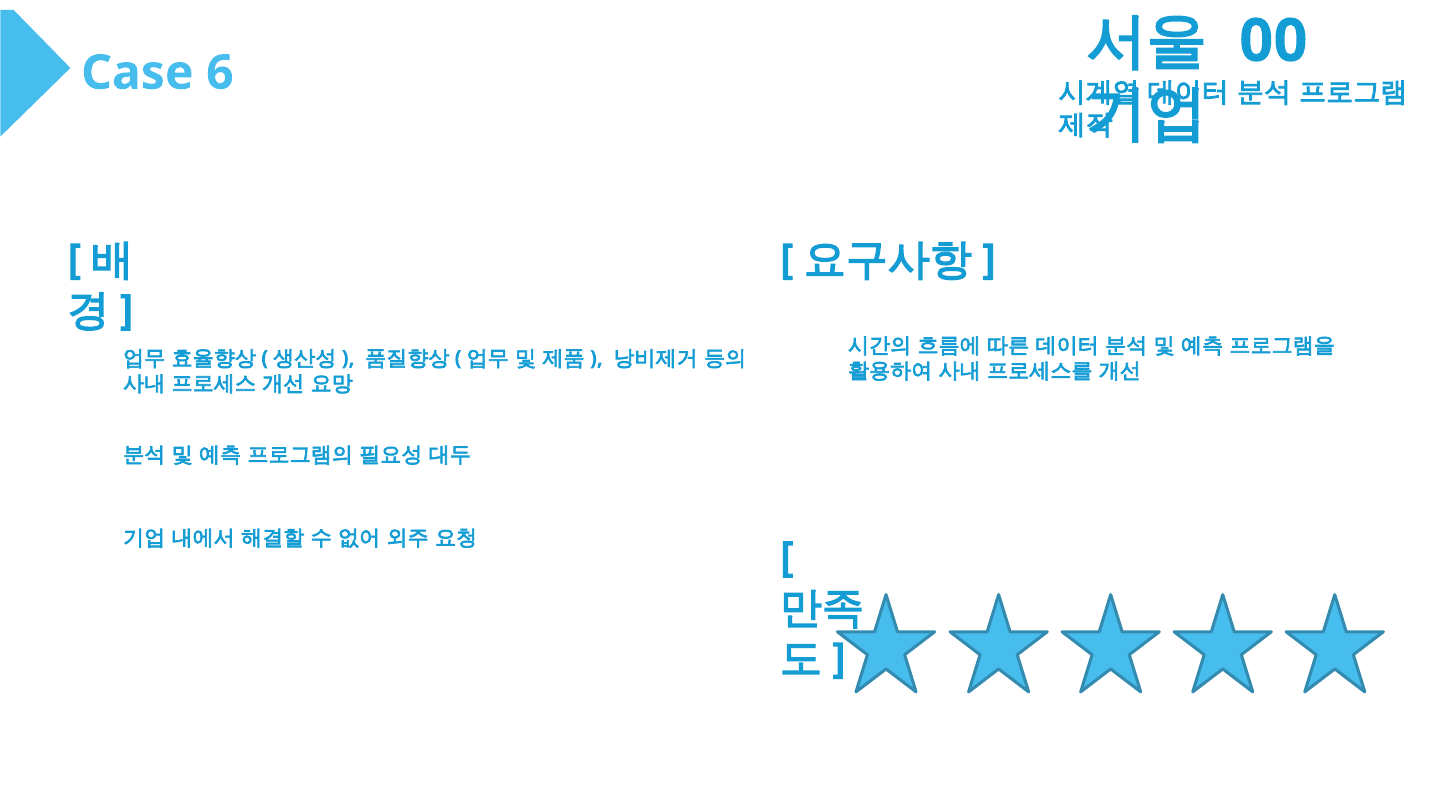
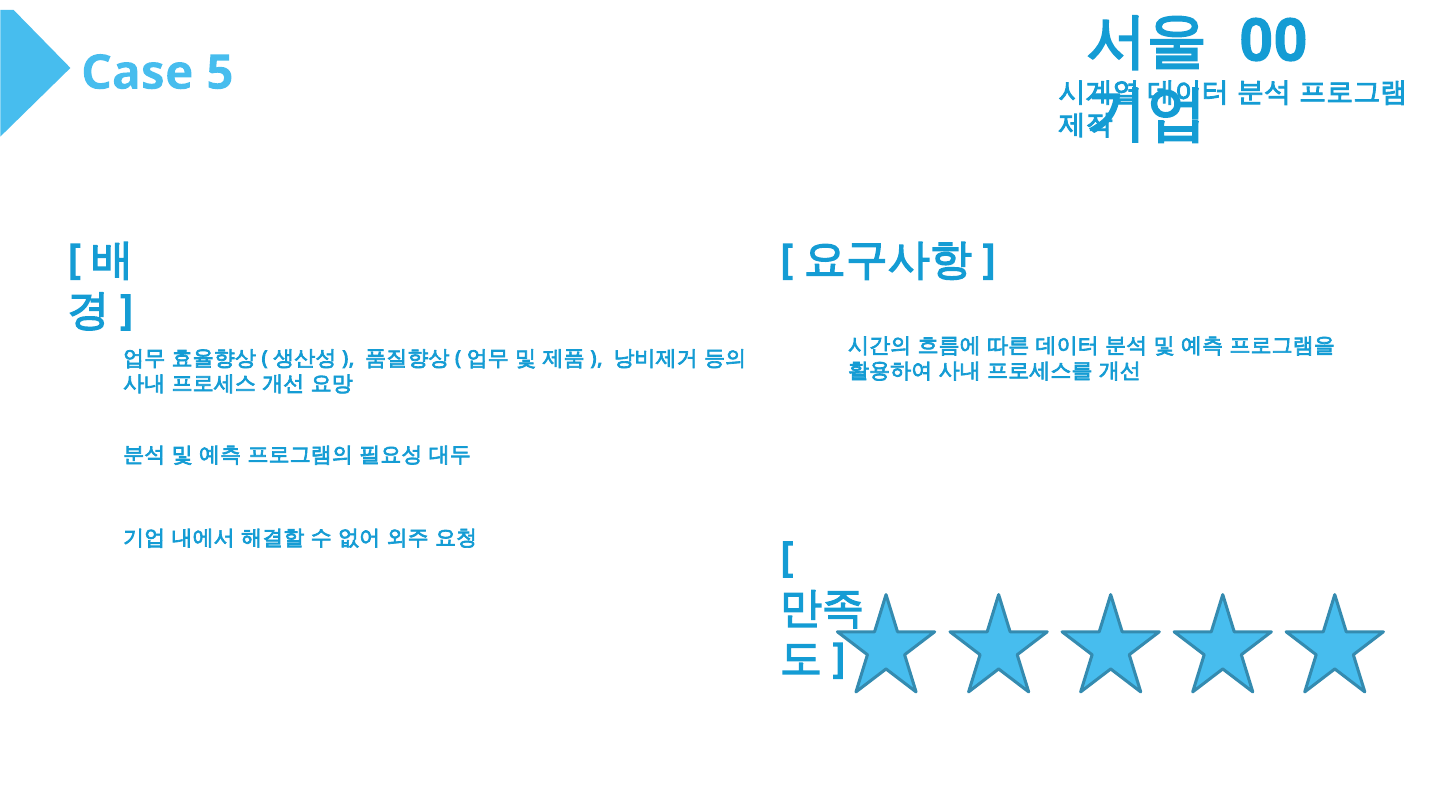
6: 6 -> 5 (220, 73)
